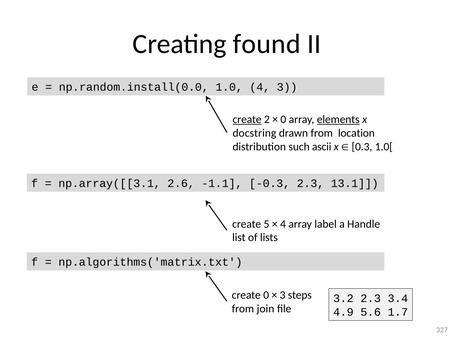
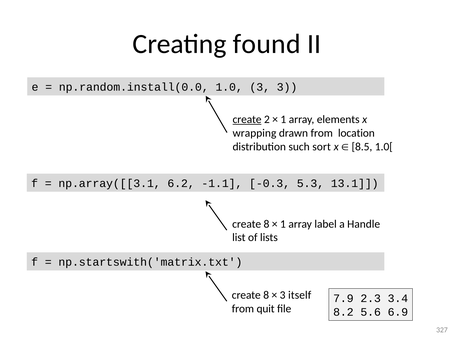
1.0 4: 4 -> 3 (260, 87)
0: 0 -> 1 (283, 119)
elements underline: present -> none (338, 119)
docstring: docstring -> wrapping (254, 133)
ascii: ascii -> sort (322, 147)
0.3: 0.3 -> 8.5 (362, 147)
2.6: 2.6 -> 6.2 (181, 183)
-0.3 2.3: 2.3 -> 5.3 (310, 183)
5: 5 -> 8 (267, 224)
4: 4 -> 1 (283, 224)
np.algorithms('matrix.txt: np.algorithms('matrix.txt -> np.startswith('matrix.txt (150, 262)
0: 0 -> 8 (266, 295)
steps: steps -> itself (300, 295)
3.2: 3.2 -> 7.9 (343, 298)
join: join -> quit (266, 308)
4.9: 4.9 -> 8.2 (343, 312)
1.7: 1.7 -> 6.9 (398, 312)
